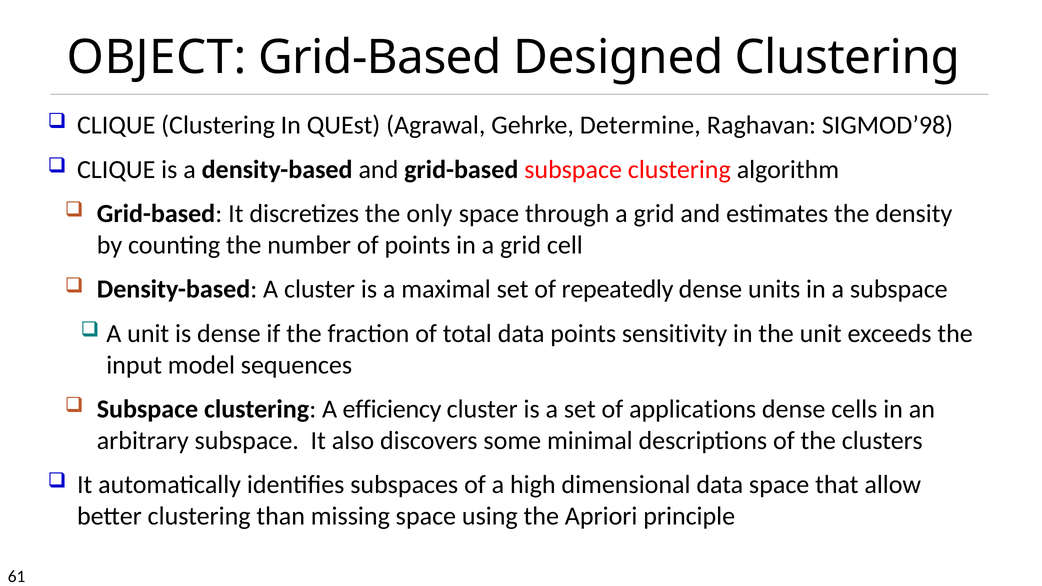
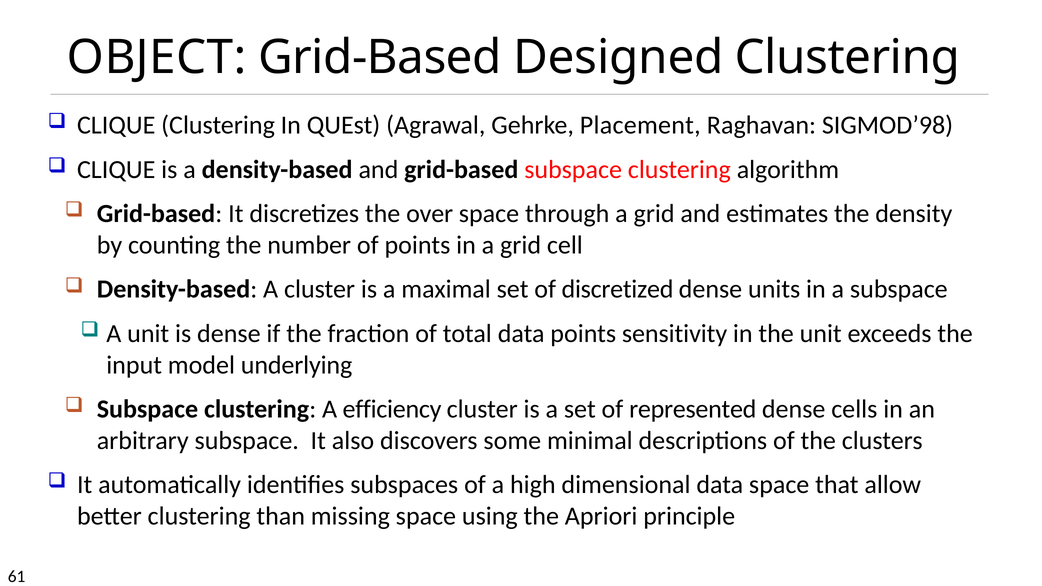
Determine: Determine -> Placement (640, 125)
only: only -> over (430, 214)
repeatedly: repeatedly -> discretized (618, 289)
sequences: sequences -> underlying (297, 365)
applications: applications -> represented (693, 409)
